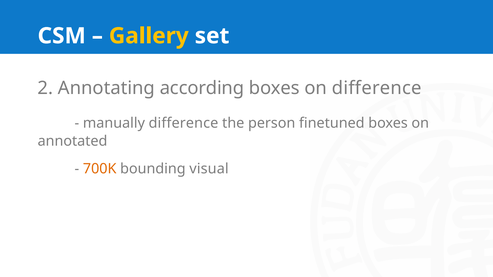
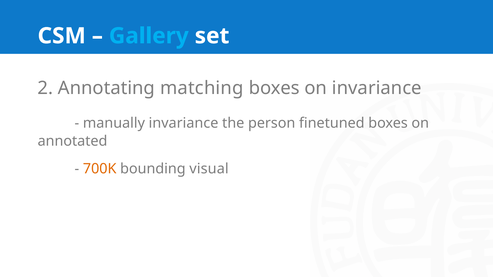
Gallery colour: yellow -> light blue (149, 36)
according: according -> matching (202, 88)
on difference: difference -> invariance (377, 88)
manually difference: difference -> invariance (184, 123)
